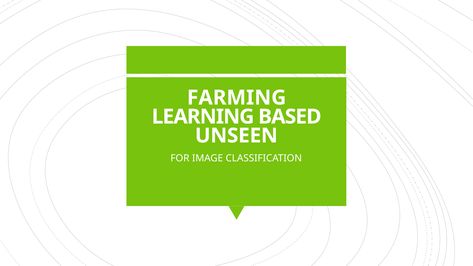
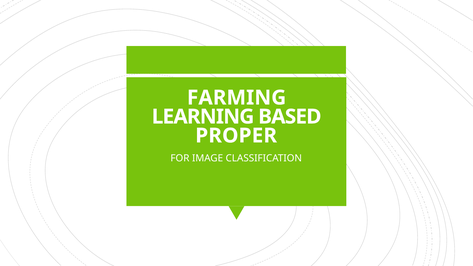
UNSEEN: UNSEEN -> PROPER (236, 136)
